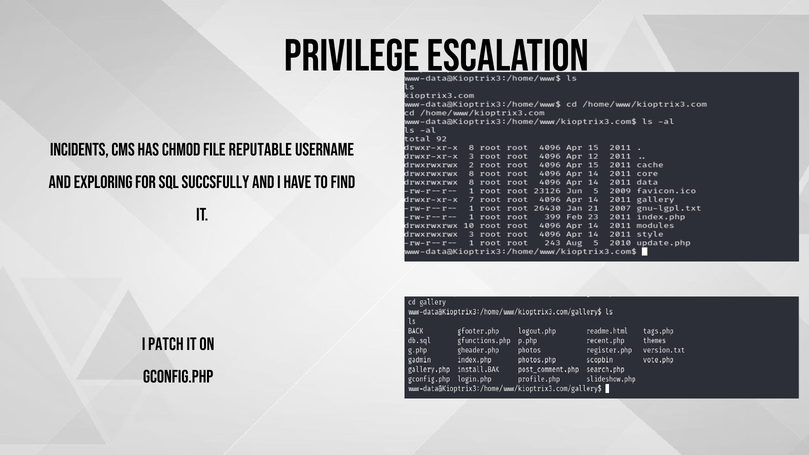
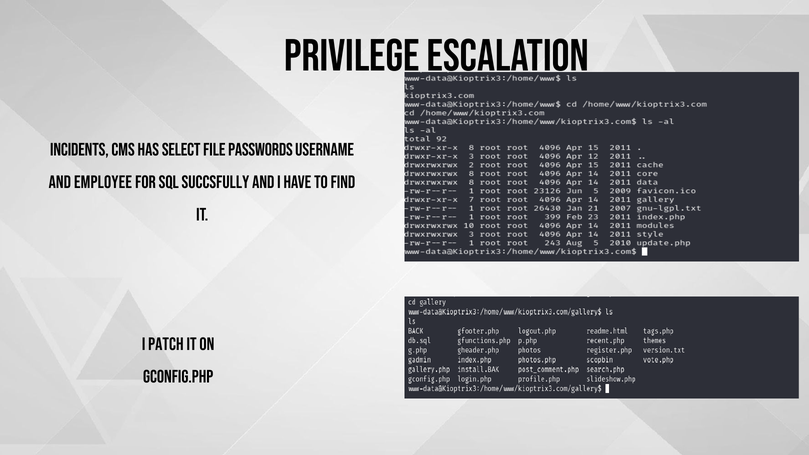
chmod: chmod -> select (181, 150)
reputable: reputable -> passwords (260, 150)
exploring: exploring -> employee (103, 182)
